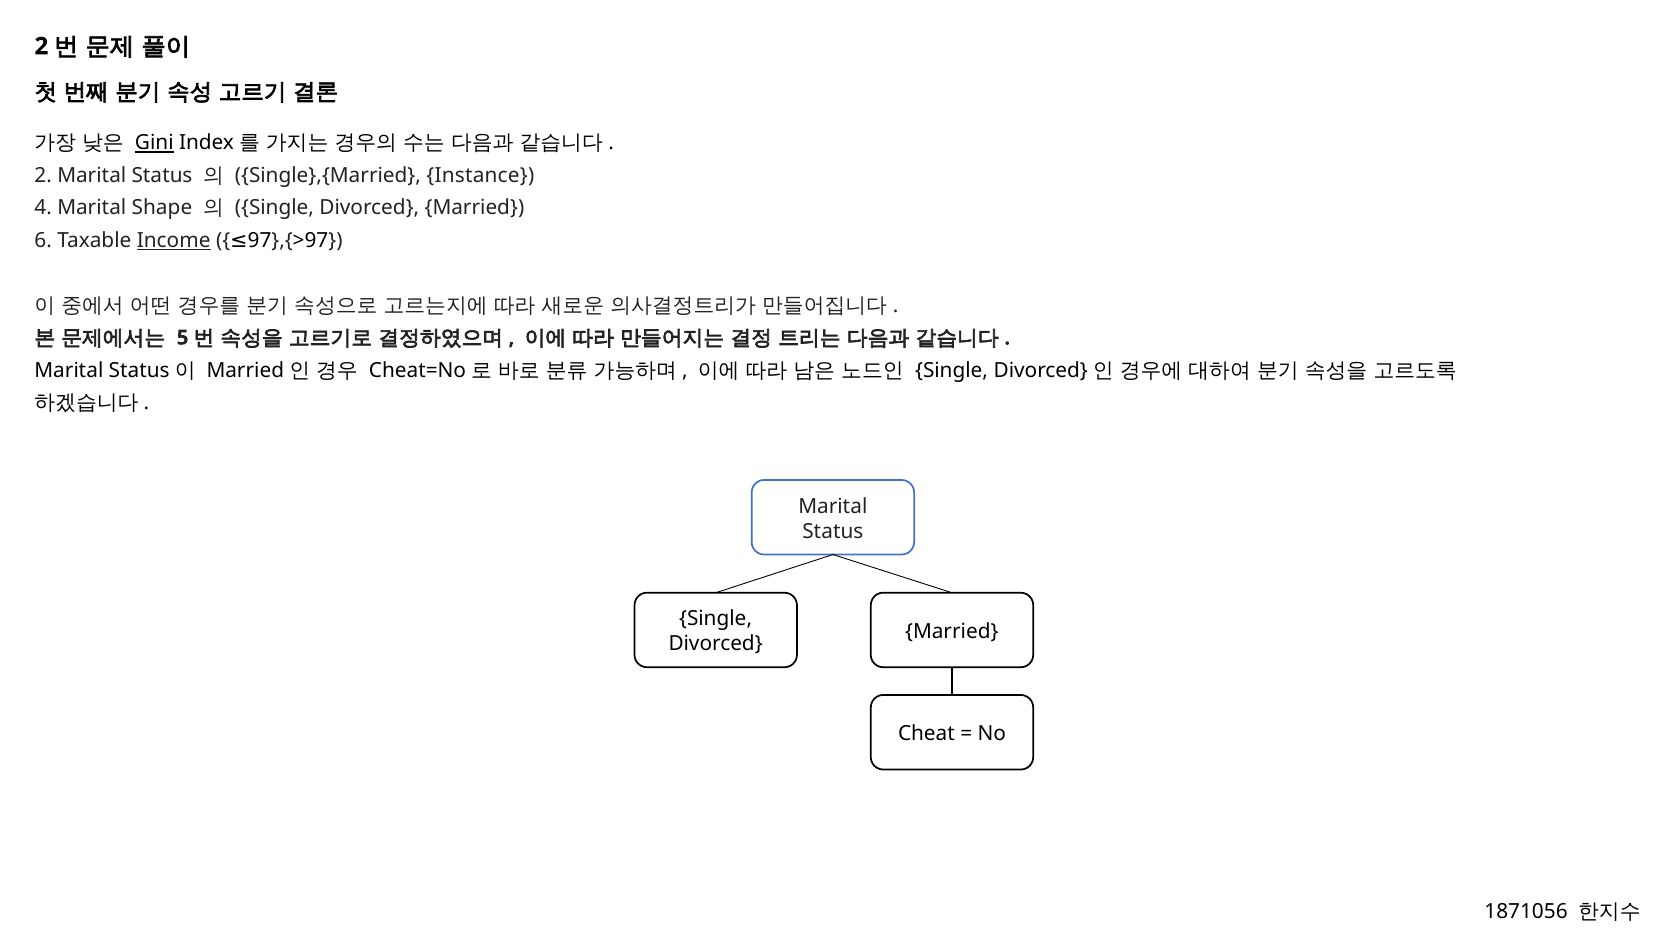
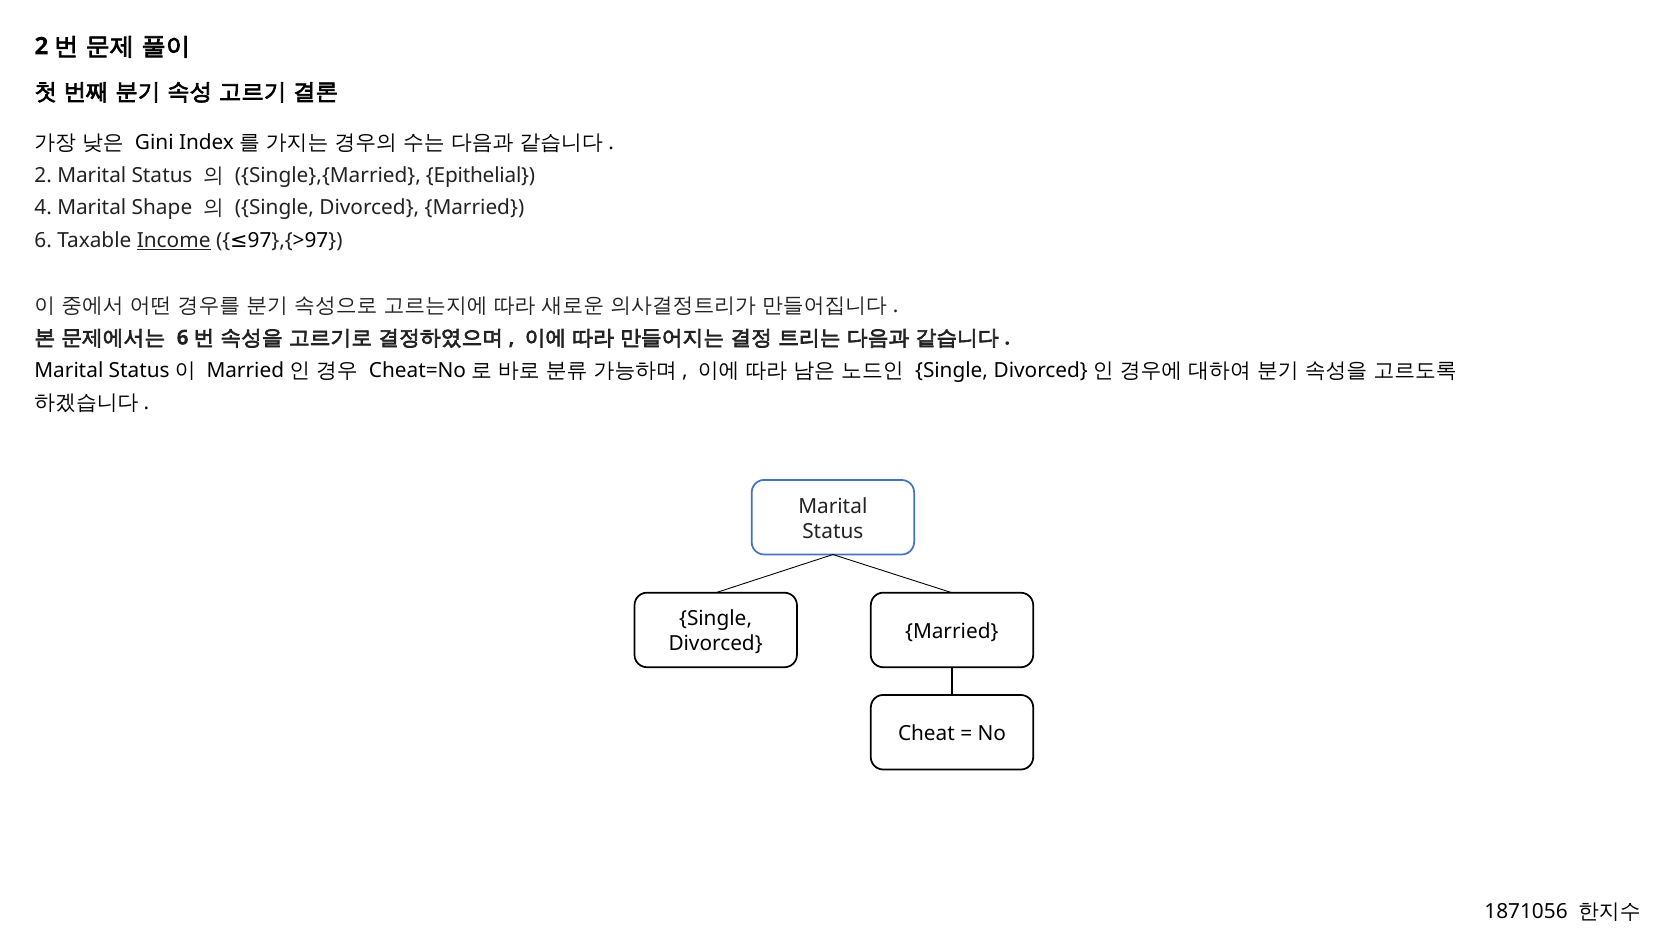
Gini underline: present -> none (154, 143)
Instance: Instance -> Epithelial (481, 175)
5: 5 -> 6 (183, 338)
